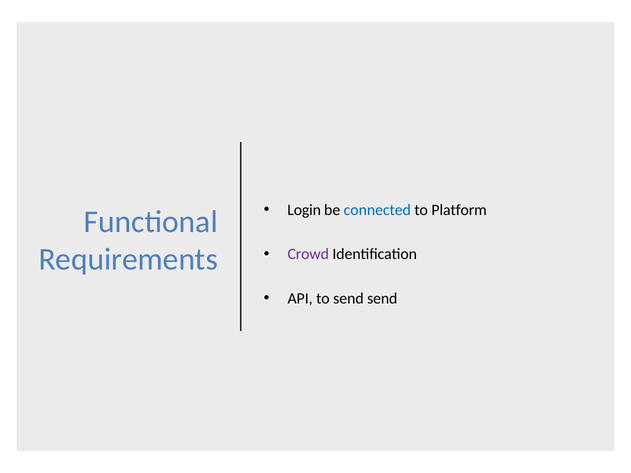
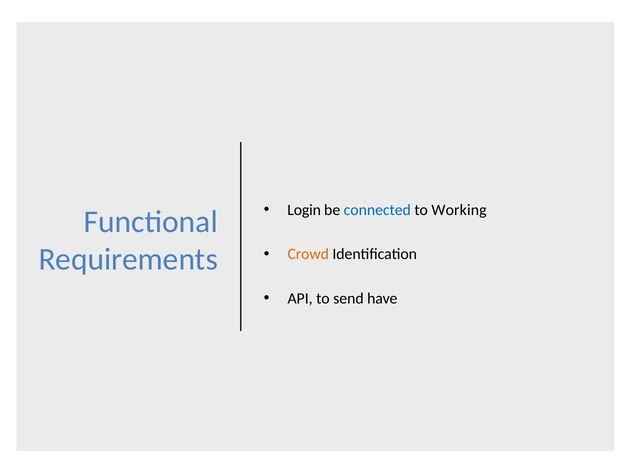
Platform: Platform -> Working (459, 210)
Crowd colour: purple -> orange (308, 254)
send send: send -> have (382, 298)
